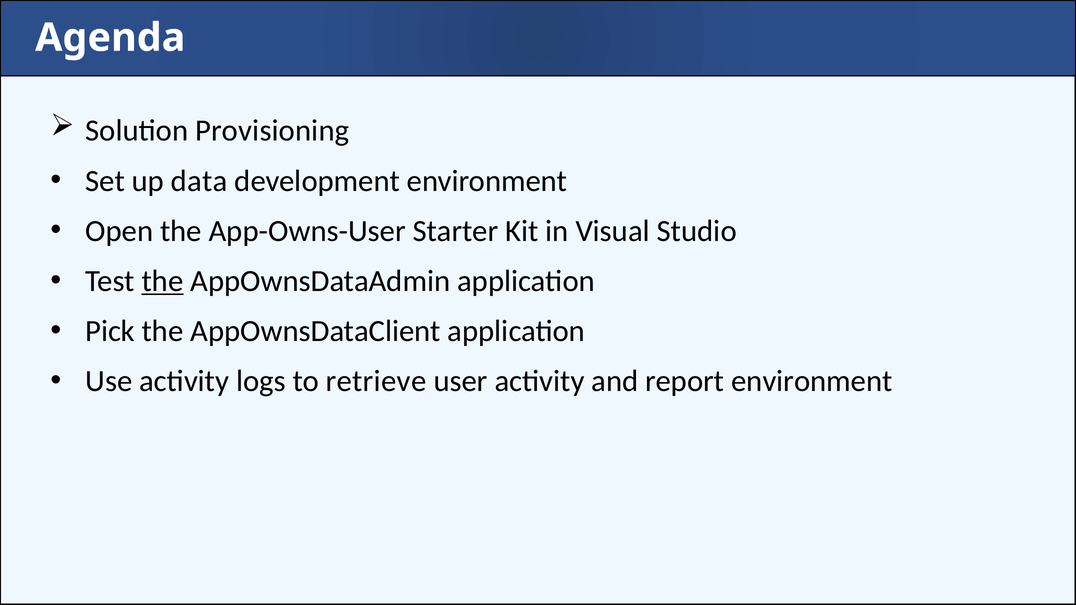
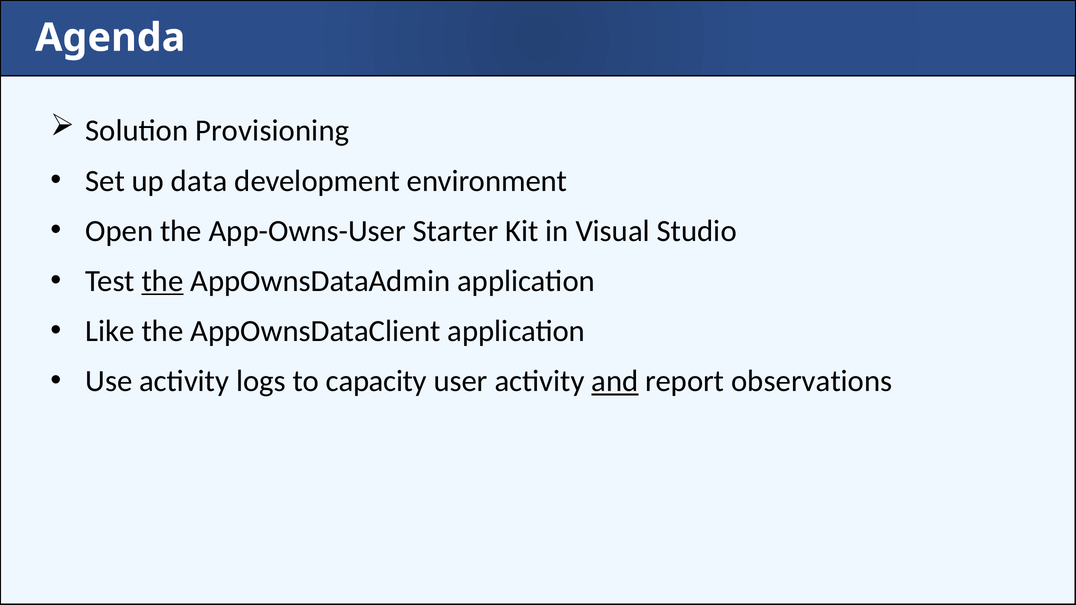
Pick: Pick -> Like (110, 331)
retrieve: retrieve -> capacity (376, 381)
and underline: none -> present (615, 381)
report environment: environment -> observations (812, 381)
